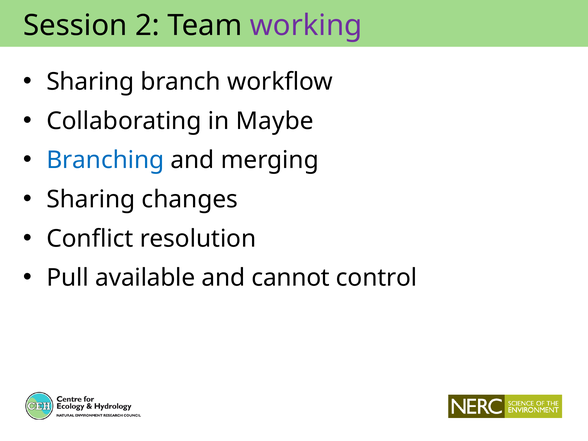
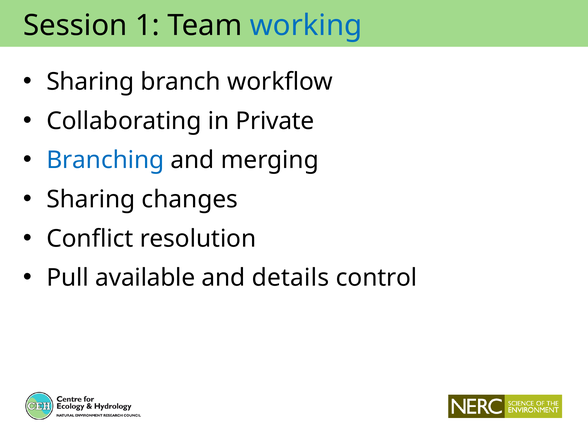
2: 2 -> 1 (147, 25)
working colour: purple -> blue (306, 25)
Maybe: Maybe -> Private (275, 121)
cannot: cannot -> details (290, 278)
